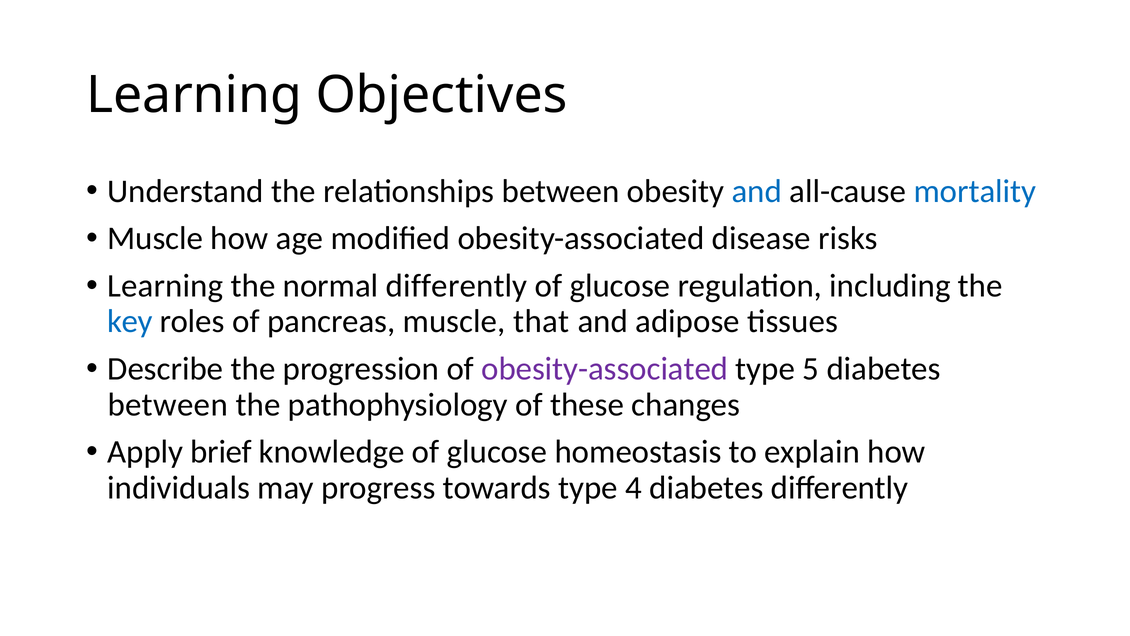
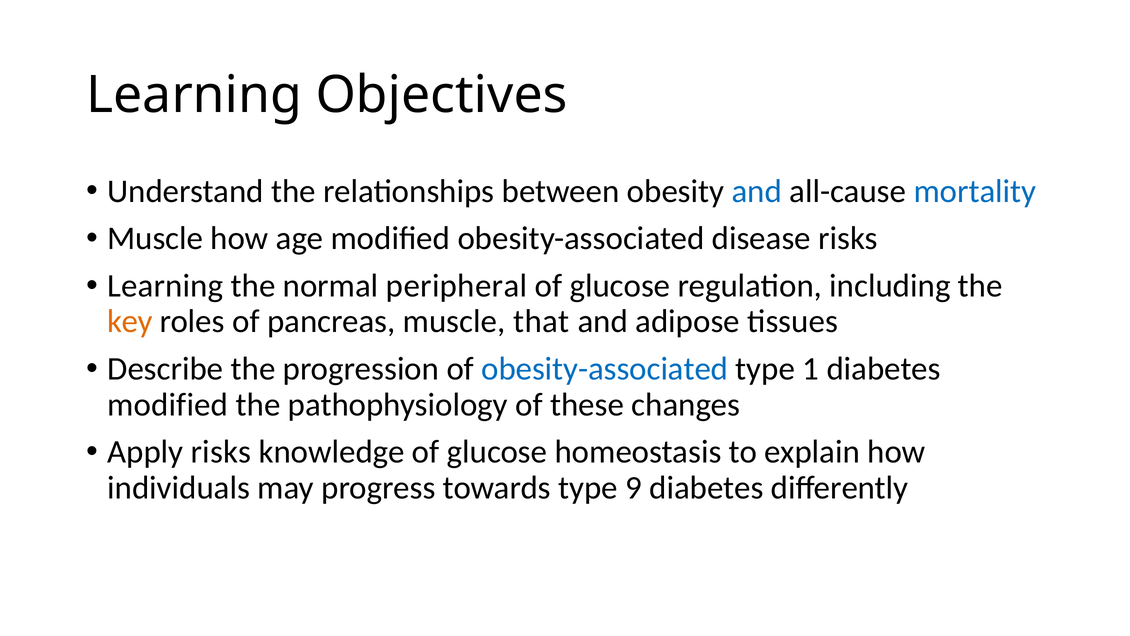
normal differently: differently -> peripheral (457, 286)
key colour: blue -> orange (130, 321)
obesity-associated colour: purple -> blue (605, 369)
5: 5 -> 1 (811, 369)
between: between -> modified (168, 404)
Apply brief: brief -> risks (221, 452)
4: 4 -> 9 (634, 487)
